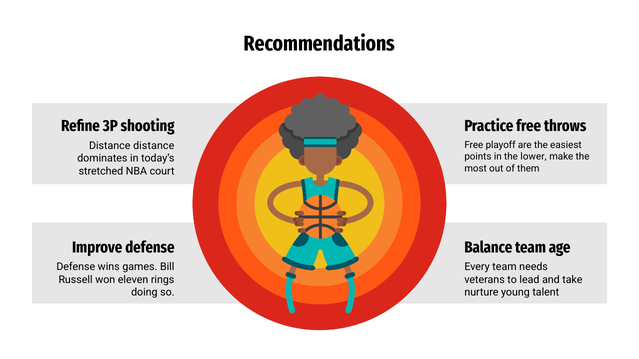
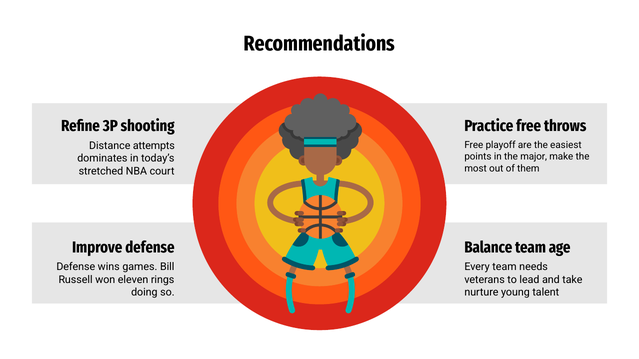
Distance distance: distance -> attempts (154, 146)
lower: lower -> major (534, 157)
